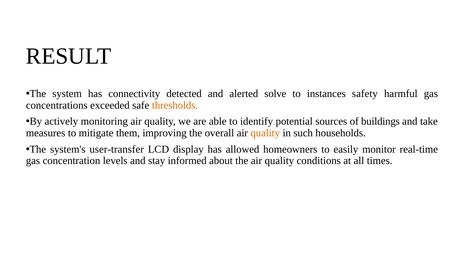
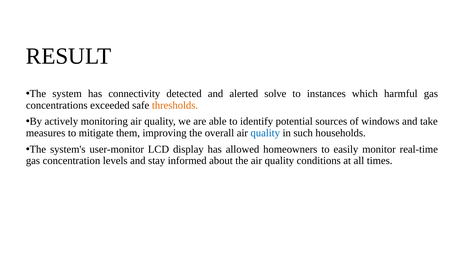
safety: safety -> which (365, 93)
buildings: buildings -> windows (380, 121)
quality colour: orange -> blue (265, 133)
user-transfer: user-transfer -> user-monitor (117, 149)
